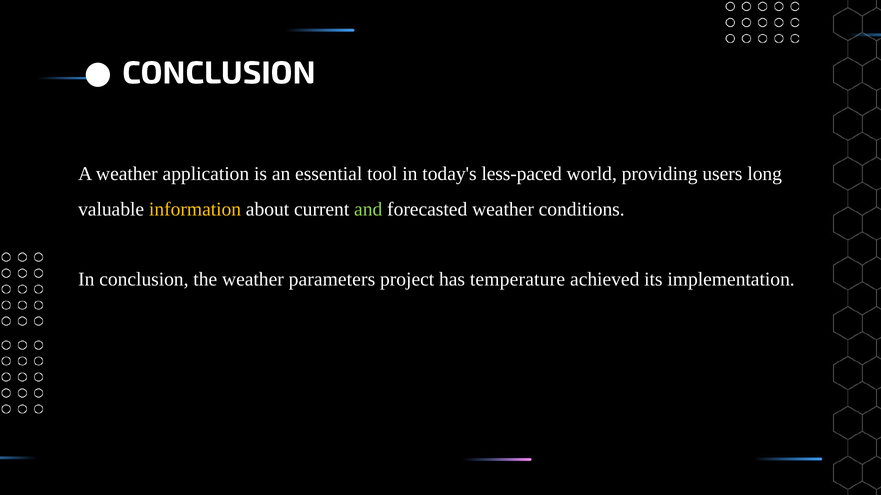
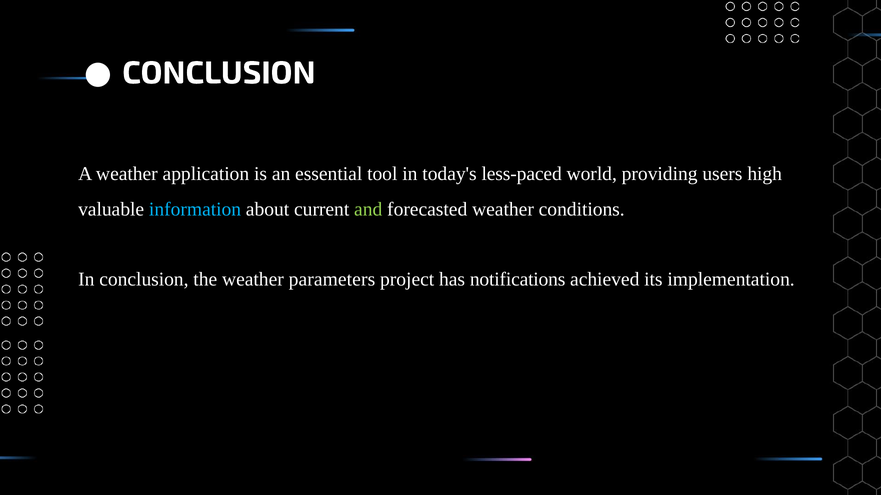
long: long -> high (765, 174)
information colour: yellow -> light blue (195, 209)
temperature: temperature -> notifications (518, 280)
